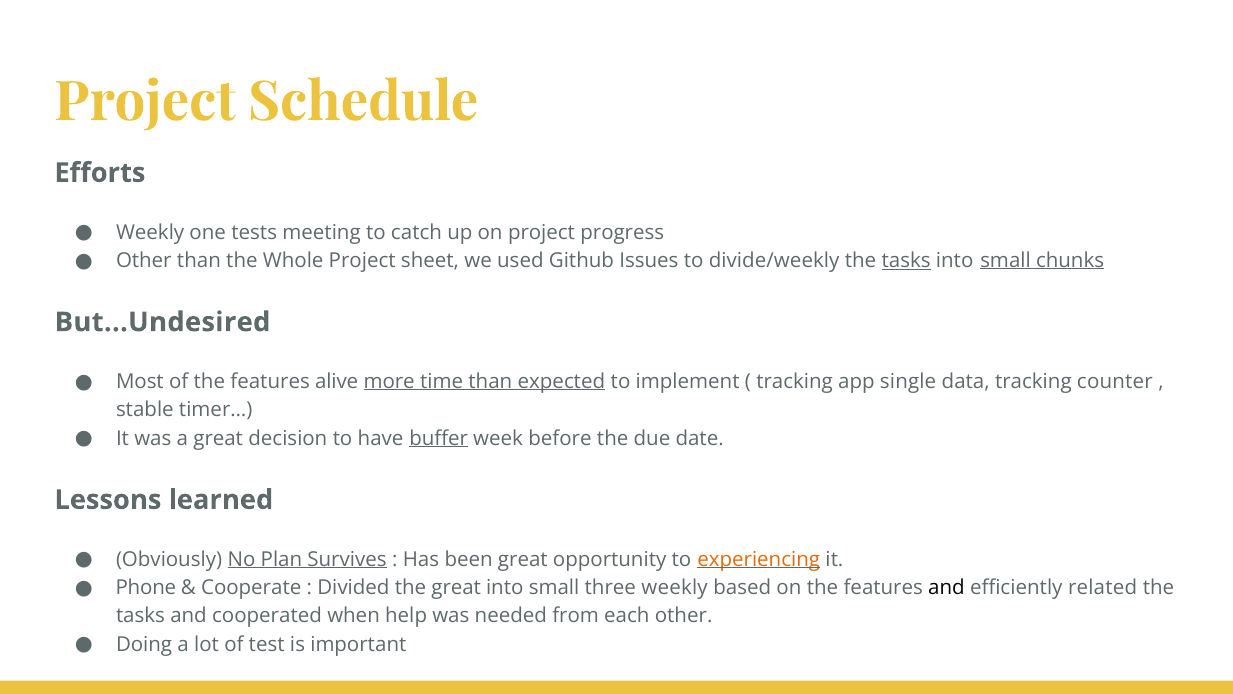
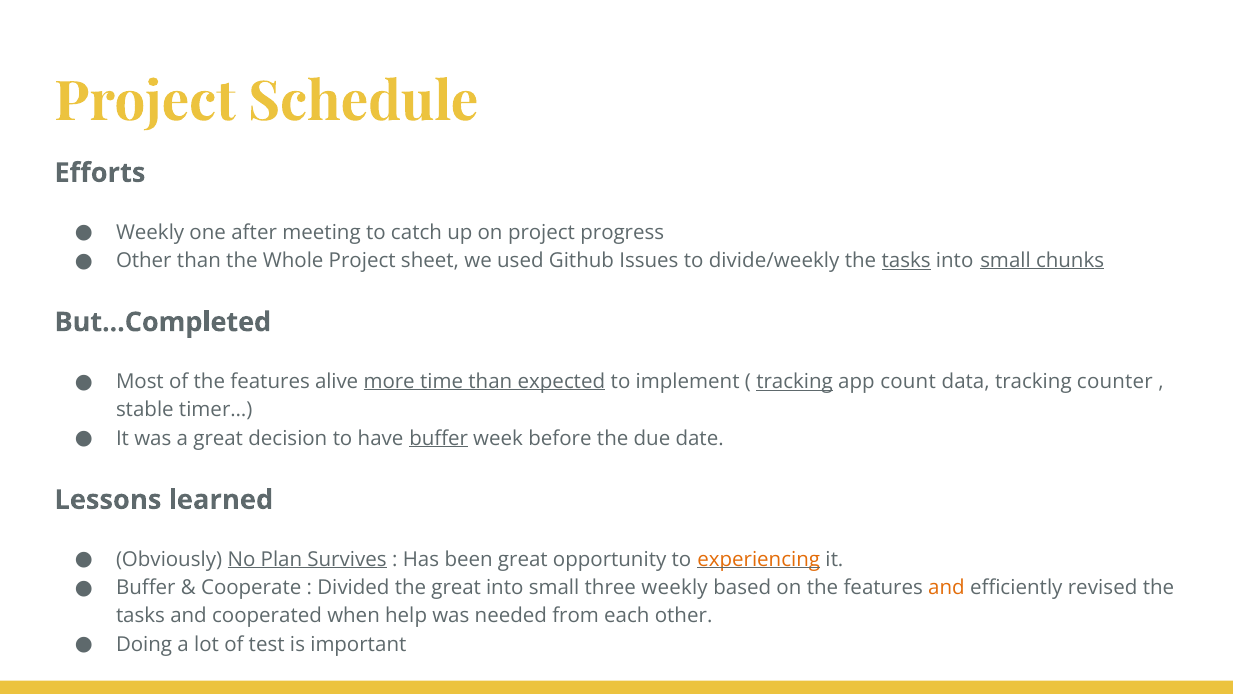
tests: tests -> after (254, 232)
But...Undesired: But...Undesired -> But...Completed (163, 322)
tracking underline: none -> present (795, 381)
single: single -> count (908, 381)
Phone: Phone -> Buffer (146, 587)
and colour: black -> orange (947, 587)
related: related -> revised (1103, 587)
